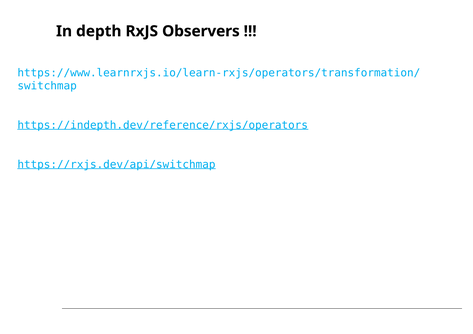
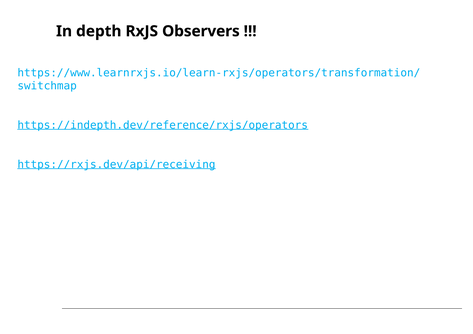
https://rxjs.dev/api/switchmap: https://rxjs.dev/api/switchmap -> https://rxjs.dev/api/receiving (116, 165)
